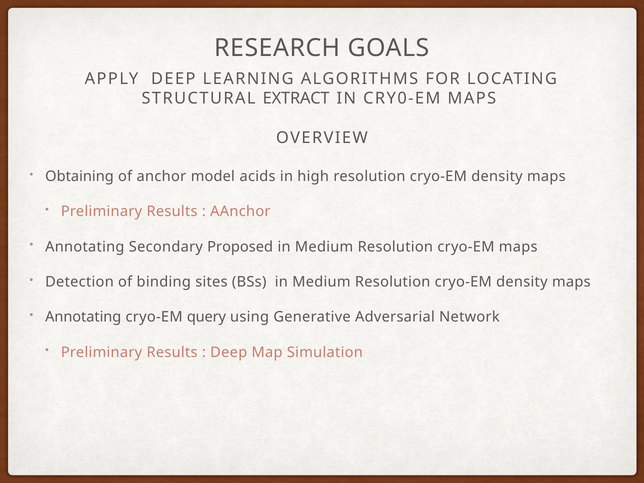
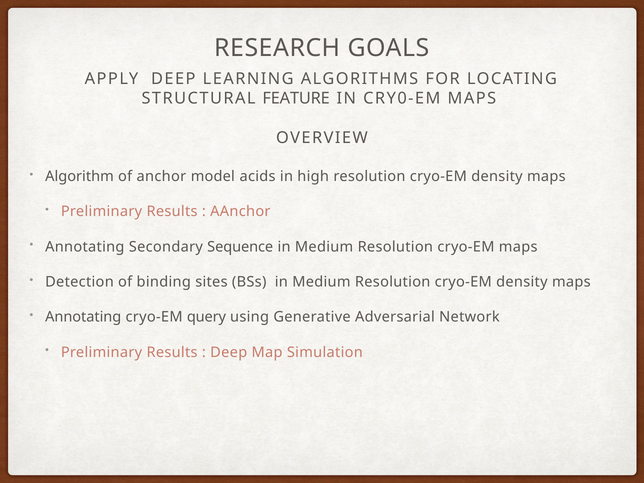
EXTRACT: EXTRACT -> FEATURE (296, 98)
Obtaining: Obtaining -> Algorithm (80, 176)
Proposed: Proposed -> Sequence (240, 247)
